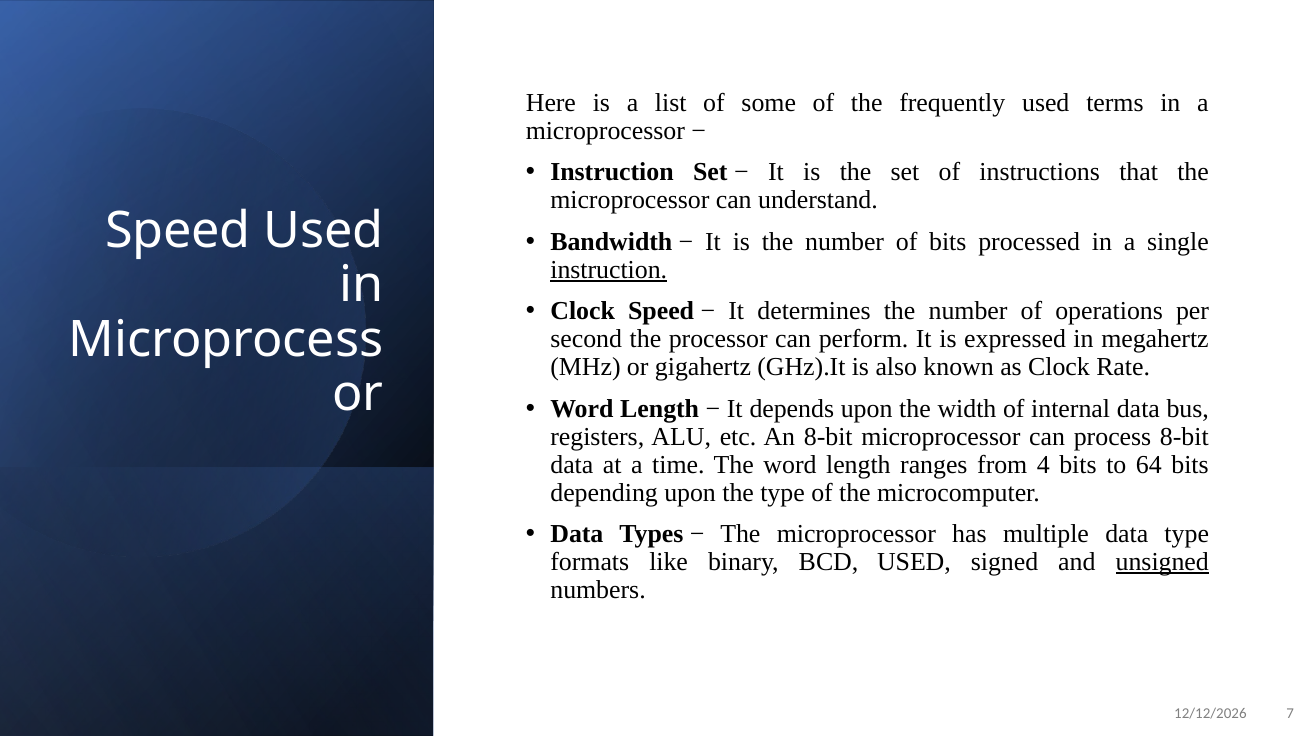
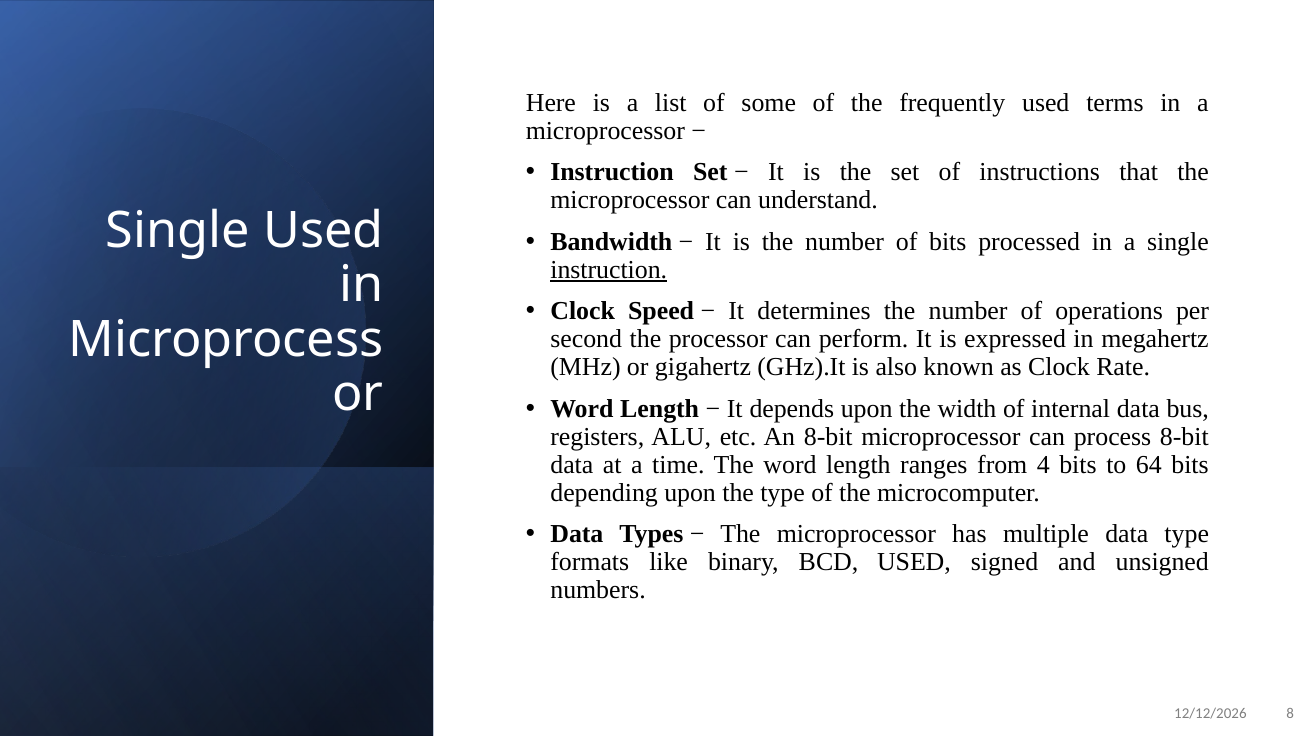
Speed: Speed -> Single (178, 231)
unsigned underline: present -> none (1162, 562)
7: 7 -> 8 (1290, 713)
